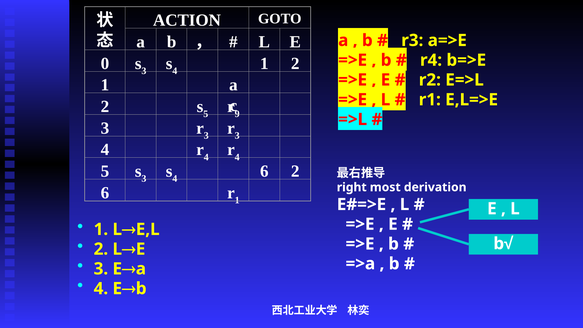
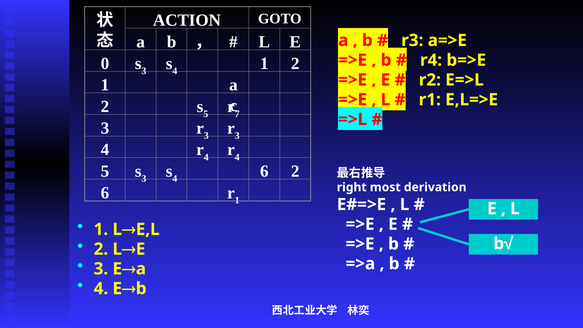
9: 9 -> 7 (237, 114)
